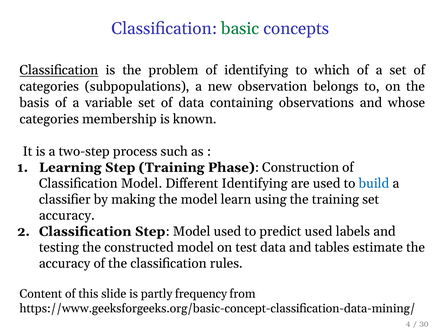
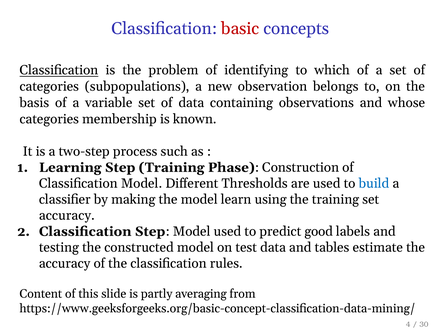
basic colour: green -> red (240, 29)
Different Identifying: Identifying -> Thresholds (255, 184)
predict used: used -> good (319, 232)
frequency: frequency -> averaging (201, 294)
